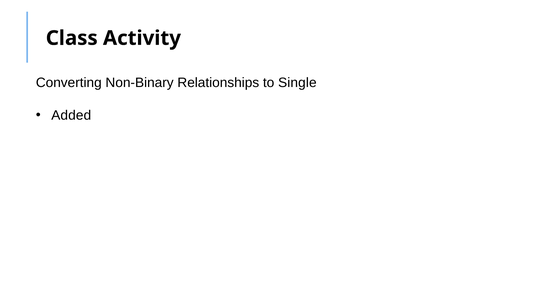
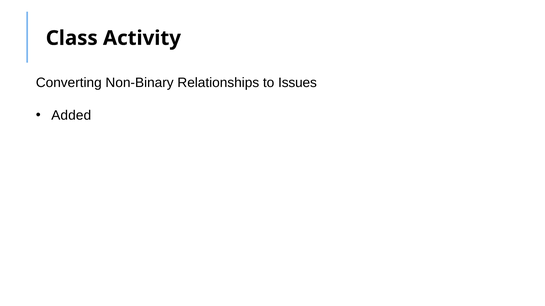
Single: Single -> Issues (297, 83)
